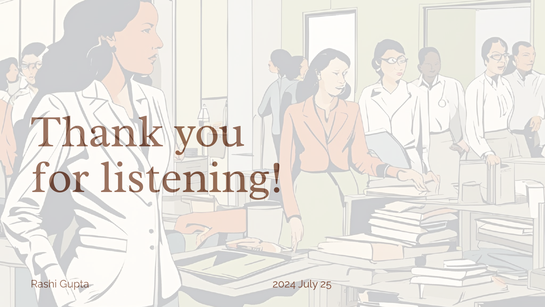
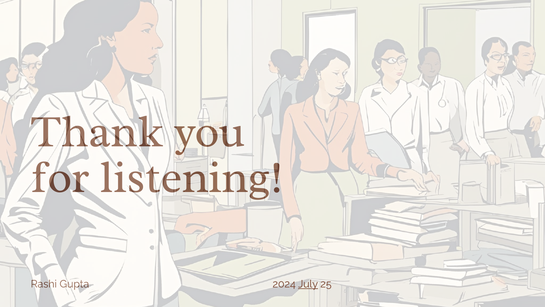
July underline: none -> present (308, 284)
